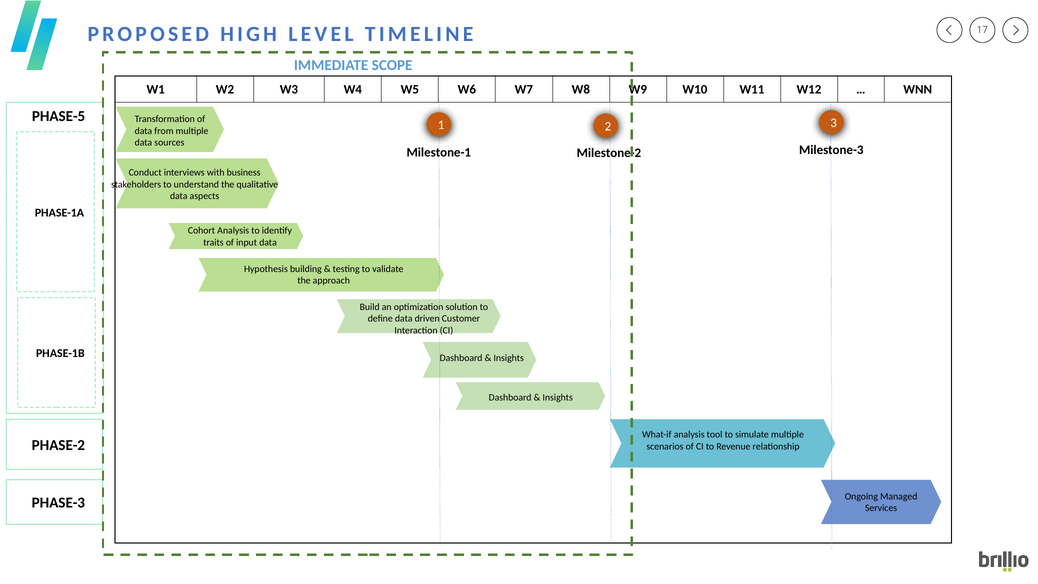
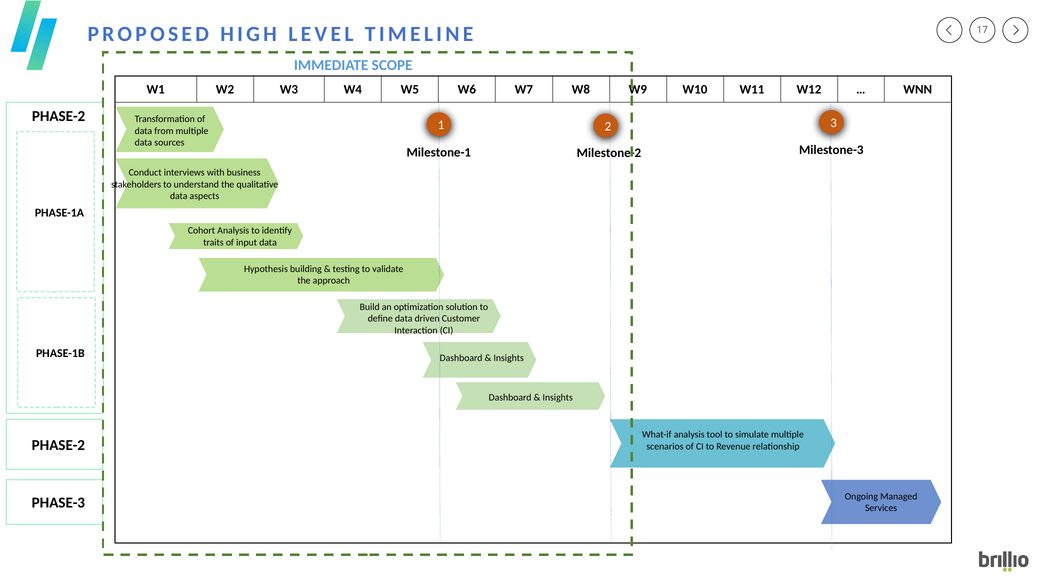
PHASE-5: PHASE-5 -> PHASE-2 (59, 116)
